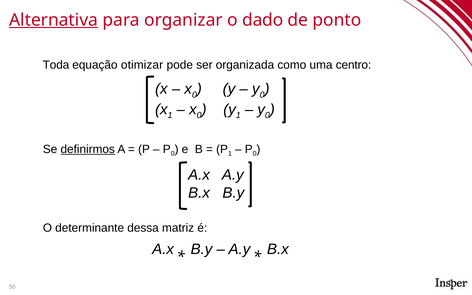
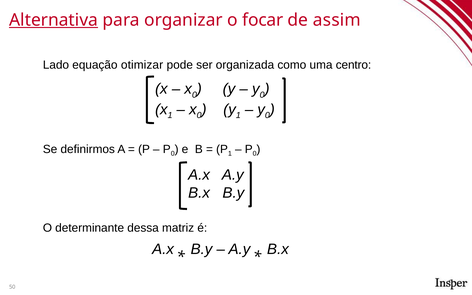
dado: dado -> focar (263, 20)
ponto: ponto -> assim (337, 20)
Toda: Toda -> Lado (56, 65)
definirmos underline: present -> none (88, 149)
